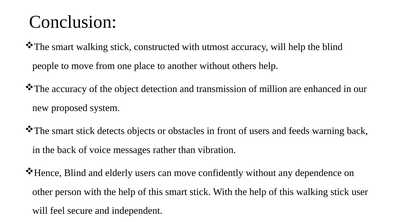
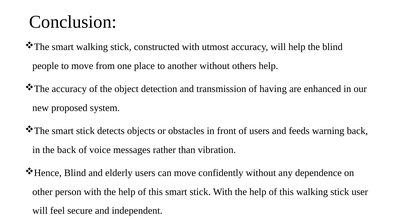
million: million -> having (273, 89)
